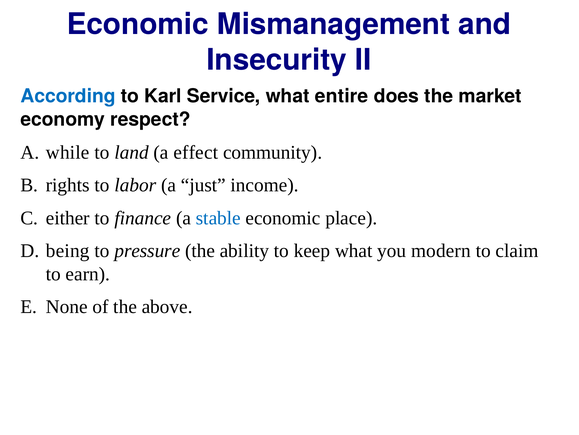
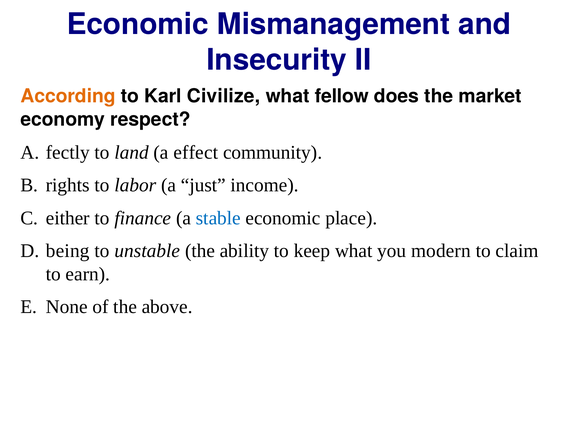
According colour: blue -> orange (68, 96)
Service: Service -> Civilize (224, 96)
entire: entire -> fellow (342, 96)
while: while -> fectly (68, 152)
pressure: pressure -> unstable (147, 250)
